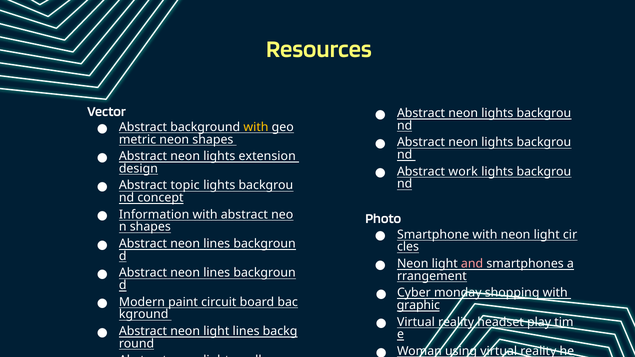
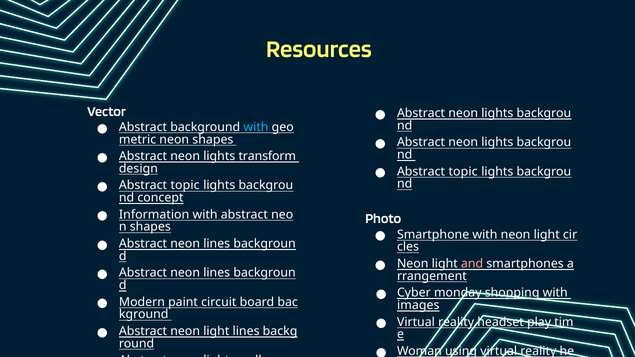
with colour: yellow -> light blue (256, 127)
extension: extension -> transform (267, 156)
work: work -> topic (463, 172)
graphic: graphic -> images (418, 305)
